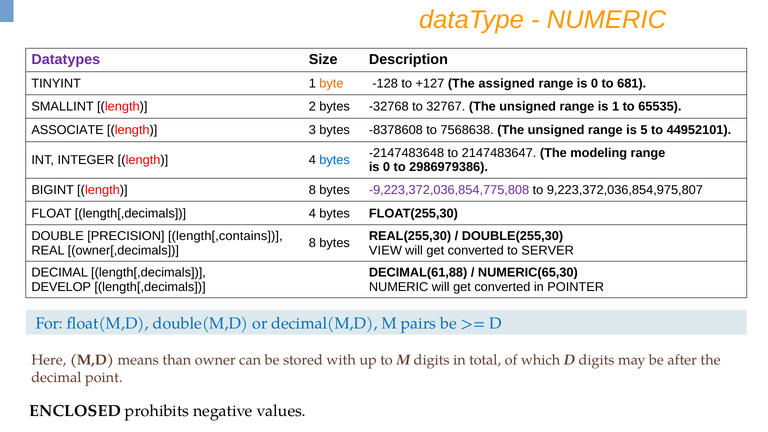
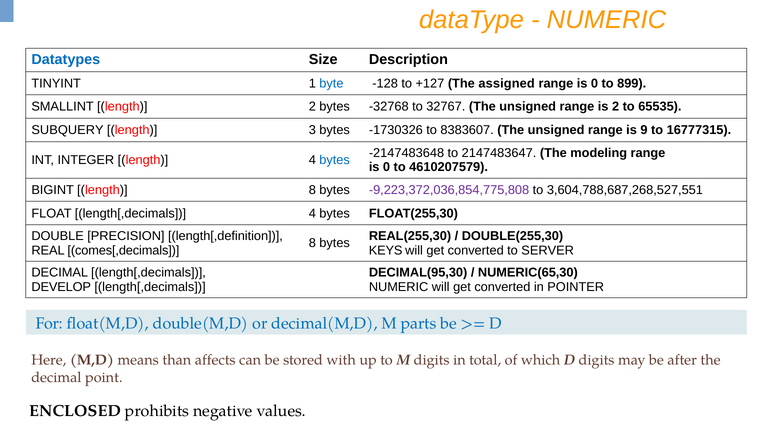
Datatypes colour: purple -> blue (66, 59)
byte colour: orange -> blue (331, 83)
681: 681 -> 899 (632, 83)
is 1: 1 -> 2 (616, 107)
ASSOCIATE: ASSOCIATE -> SUBQUERY (68, 130)
-8378608: -8378608 -> -1730326 (396, 130)
7568638: 7568638 -> 8383607 (467, 130)
5: 5 -> 9 (644, 130)
44952101: 44952101 -> 16777315 (699, 130)
2986979386: 2986979386 -> 4610207579 (449, 167)
9,223,372,036,854,975,807: 9,223,372,036,854,975,807 -> 3,604,788,687,268,527,551 (625, 190)
length[,contains: length[,contains -> length[,definition (225, 236)
owner[,decimals: owner[,decimals -> comes[,decimals (123, 250)
VIEW: VIEW -> KEYS (386, 250)
DECIMAL(61,88: DECIMAL(61,88 -> DECIMAL(95,30 (418, 273)
pairs: pairs -> parts (419, 323)
owner: owner -> affects (215, 360)
